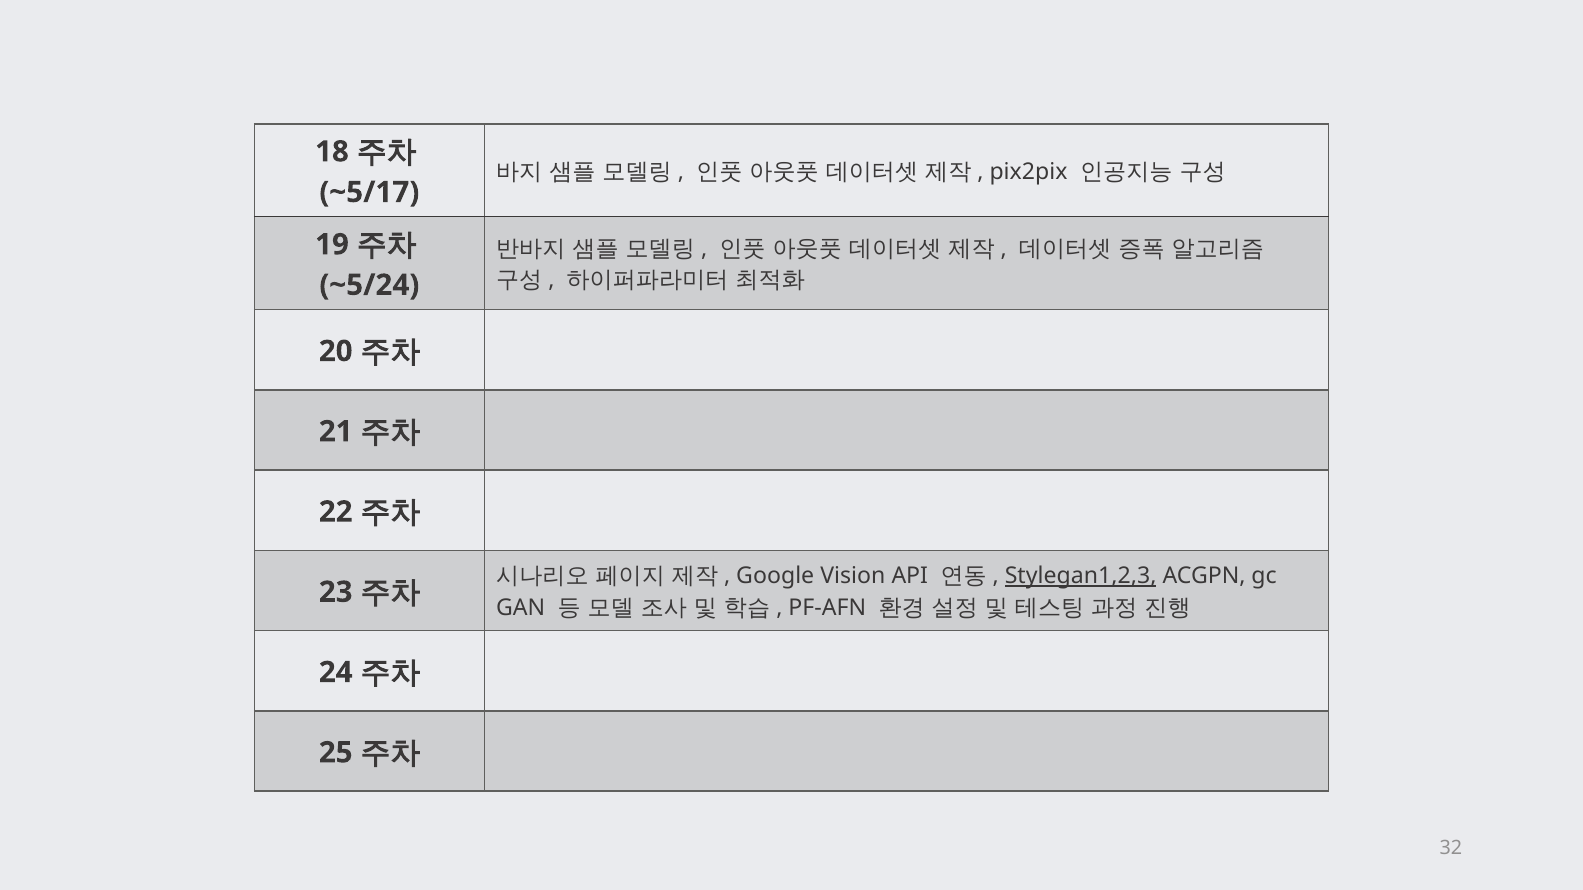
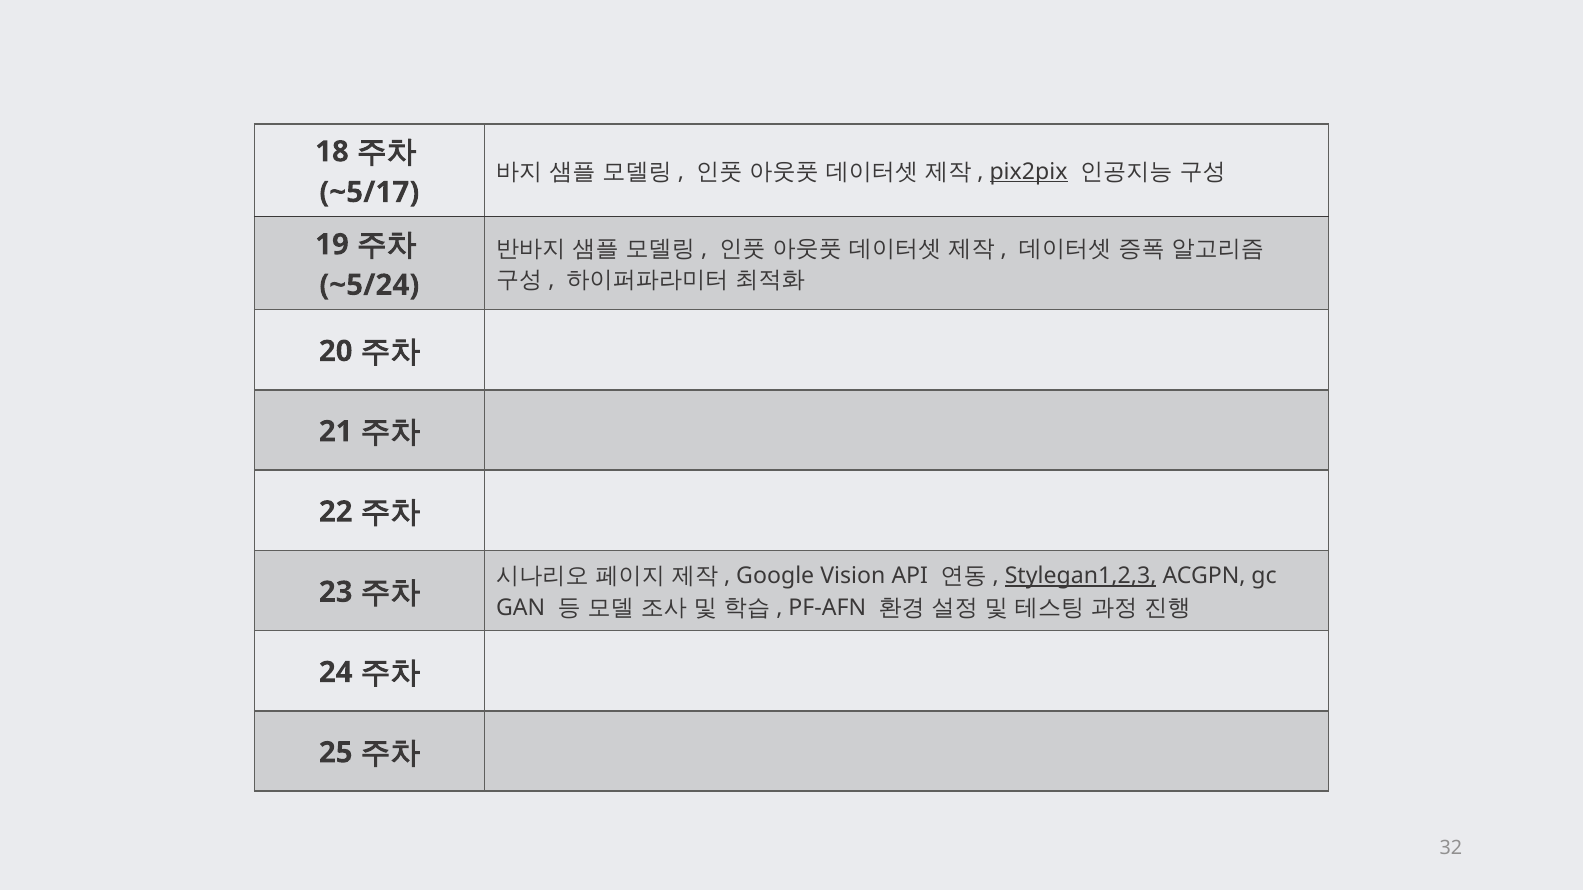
pix2pix underline: none -> present (1029, 172)
